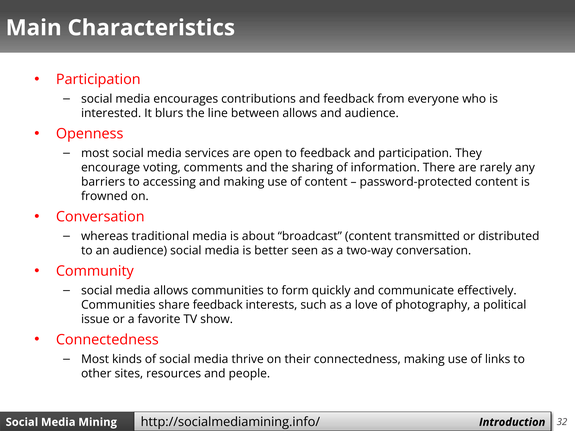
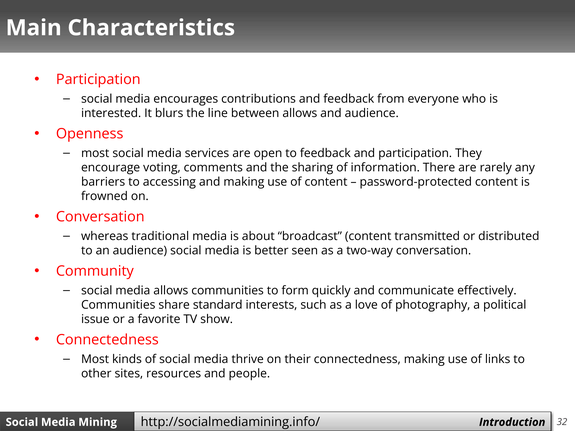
share feedback: feedback -> standard (218, 305)
